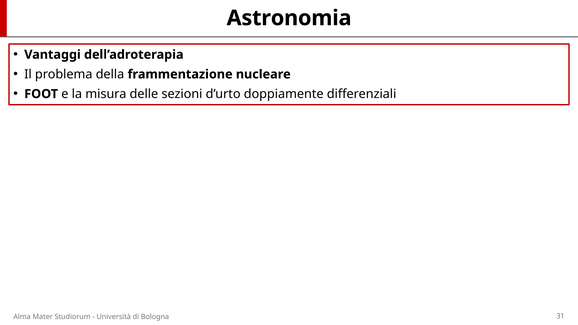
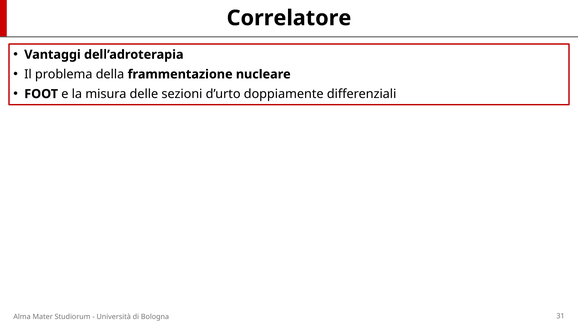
Astronomia: Astronomia -> Correlatore (289, 18)
